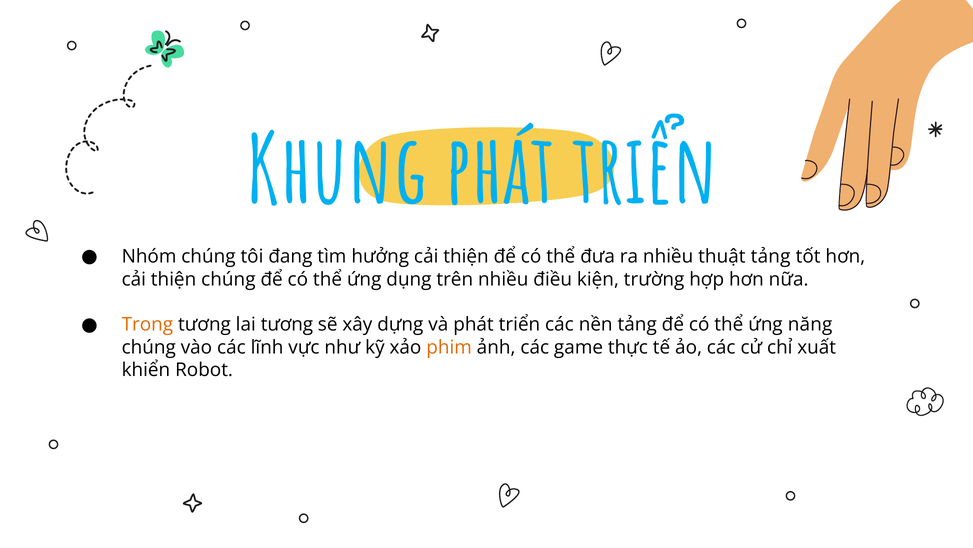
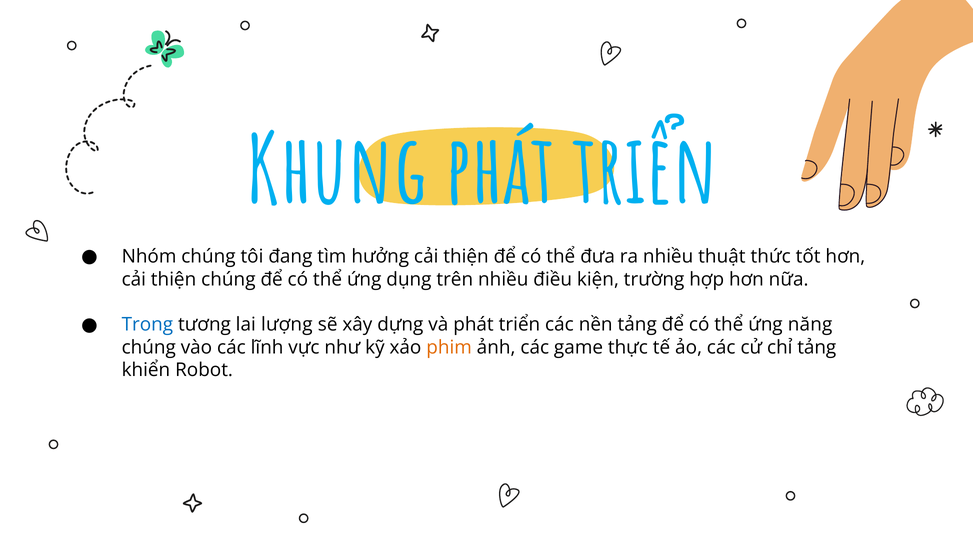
thuật tảng: tảng -> thức (771, 256)
Trong colour: orange -> blue (147, 324)
lai tương: tương -> lượng (287, 324)
chỉ xuất: xuất -> tảng (817, 347)
